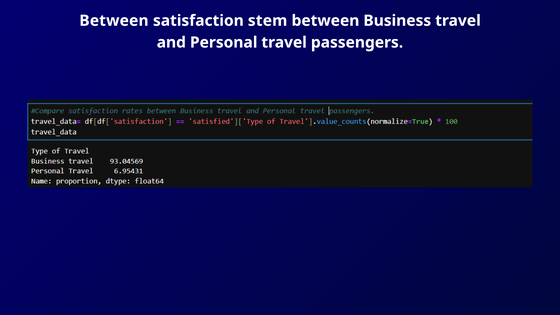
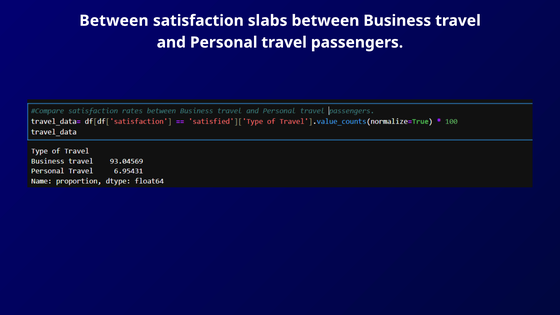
stem: stem -> slabs (268, 21)
